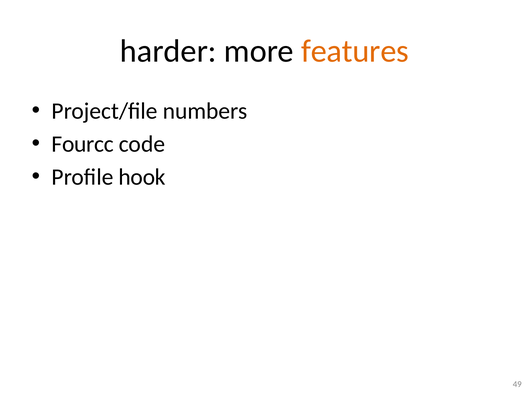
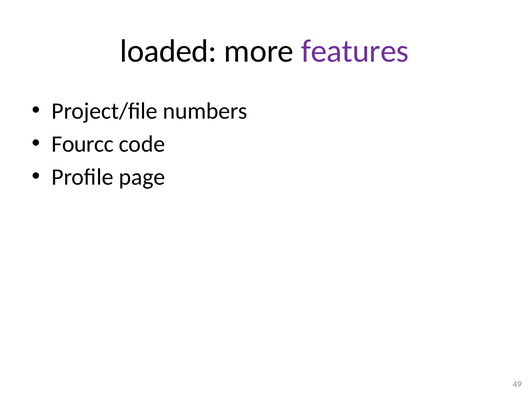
harder: harder -> loaded (168, 51)
features colour: orange -> purple (355, 51)
hook: hook -> page (142, 177)
